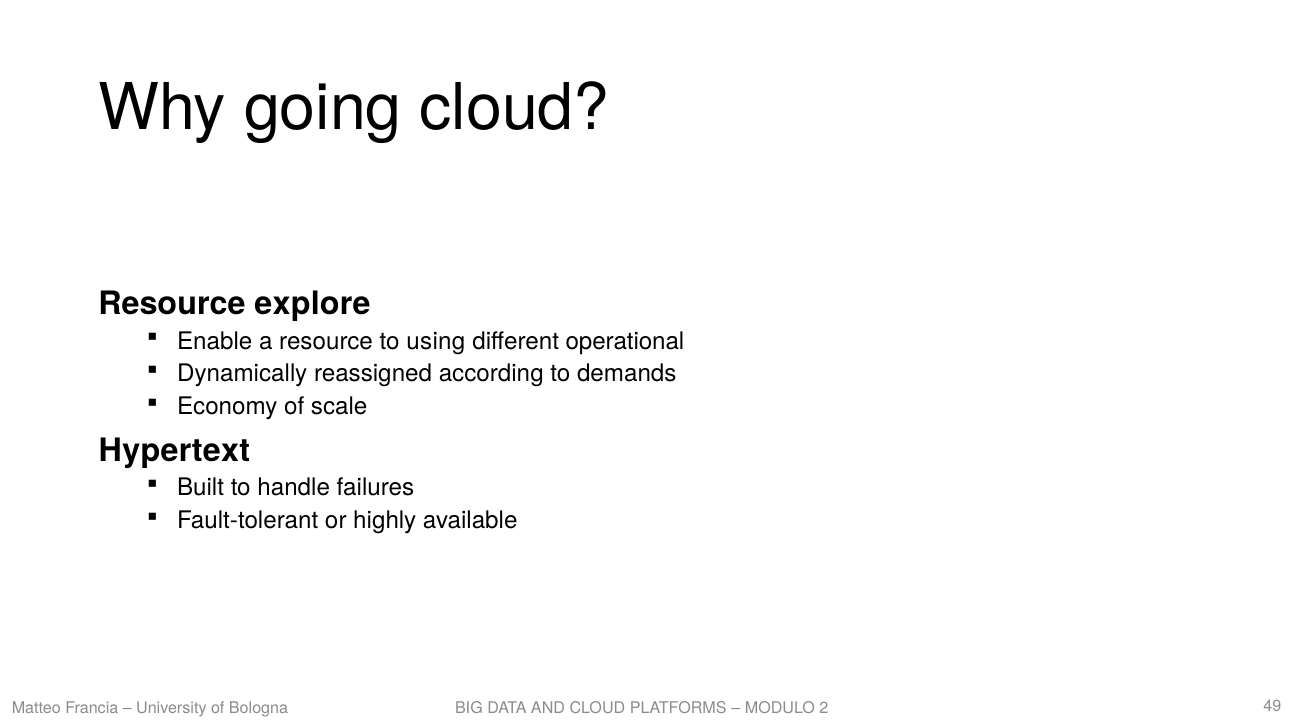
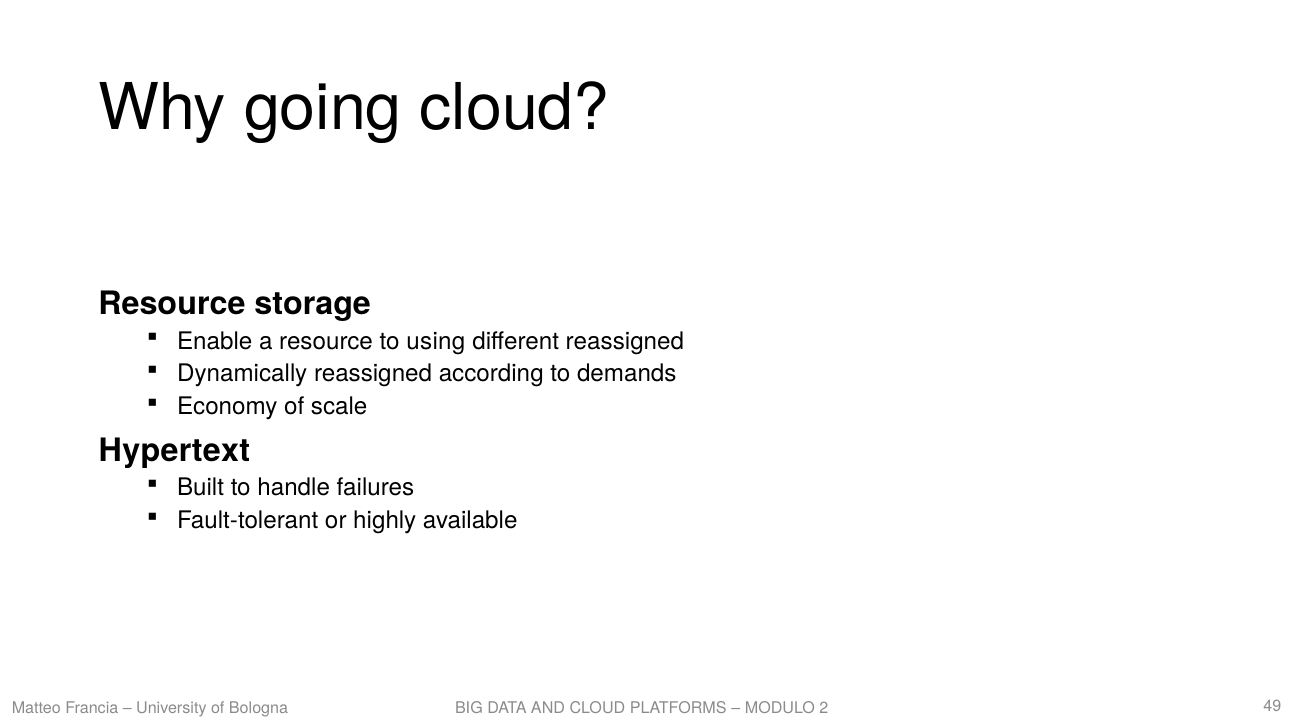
explore: explore -> storage (313, 304)
different operational: operational -> reassigned (625, 341)
